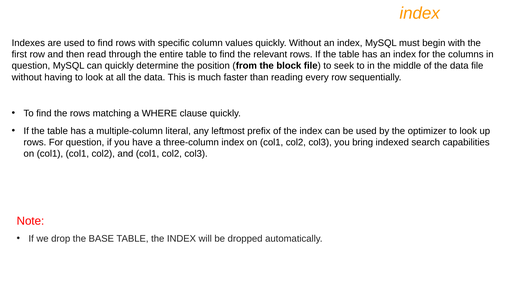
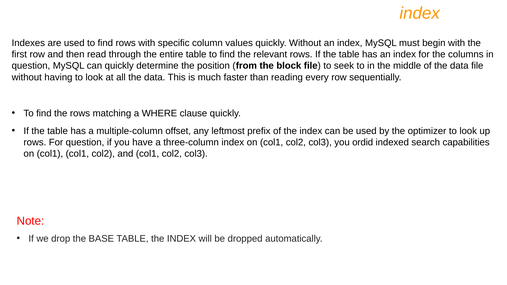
literal: literal -> offset (178, 131)
bring: bring -> ordid (363, 142)
